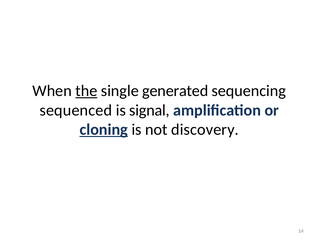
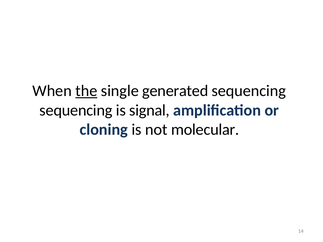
sequenced: sequenced -> sequencing (76, 110)
cloning underline: present -> none (104, 130)
discovery: discovery -> molecular (205, 130)
